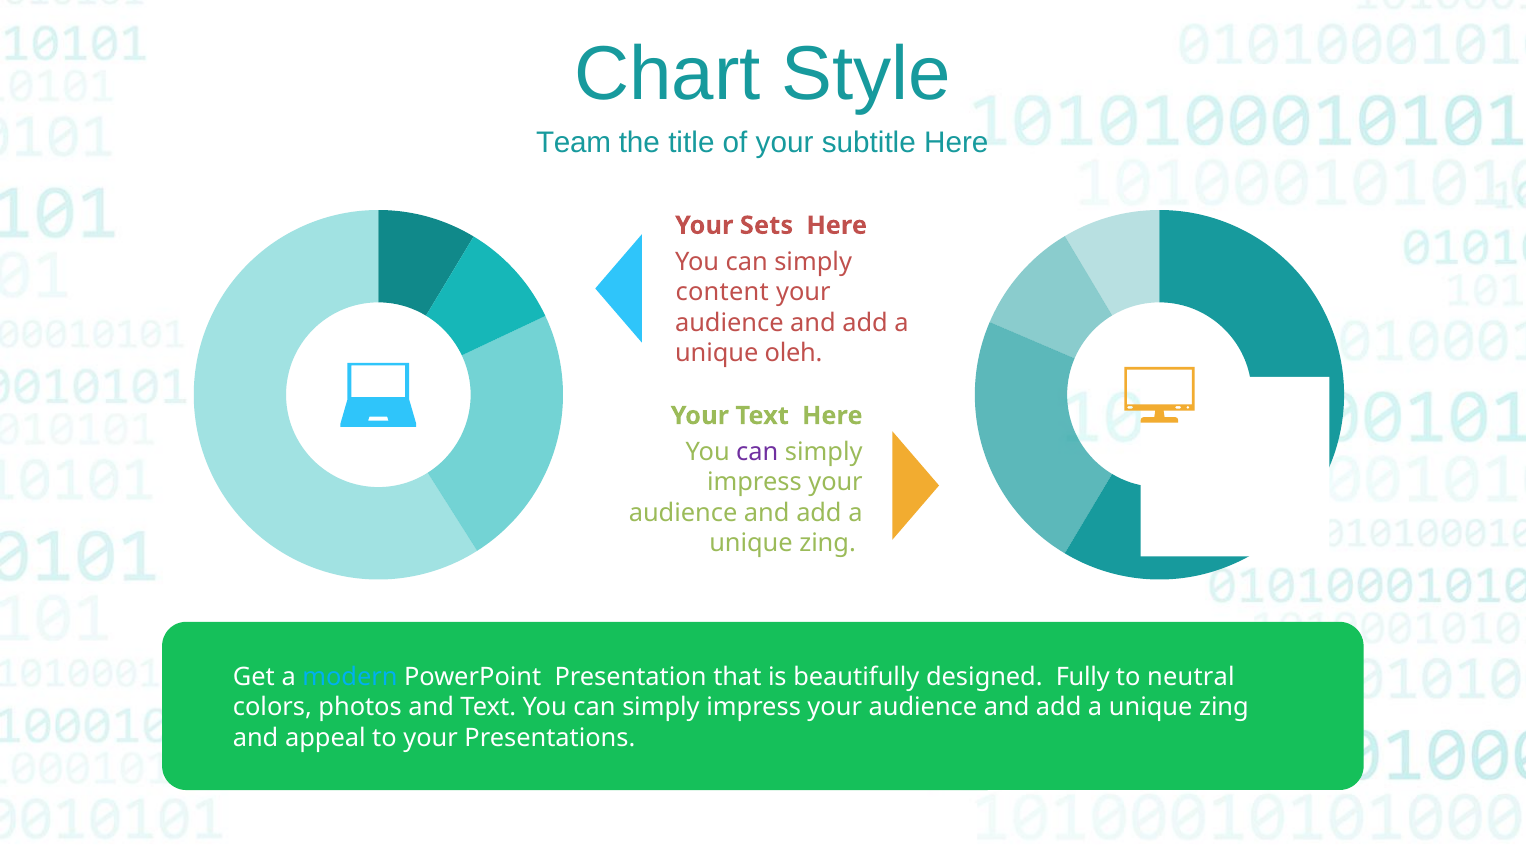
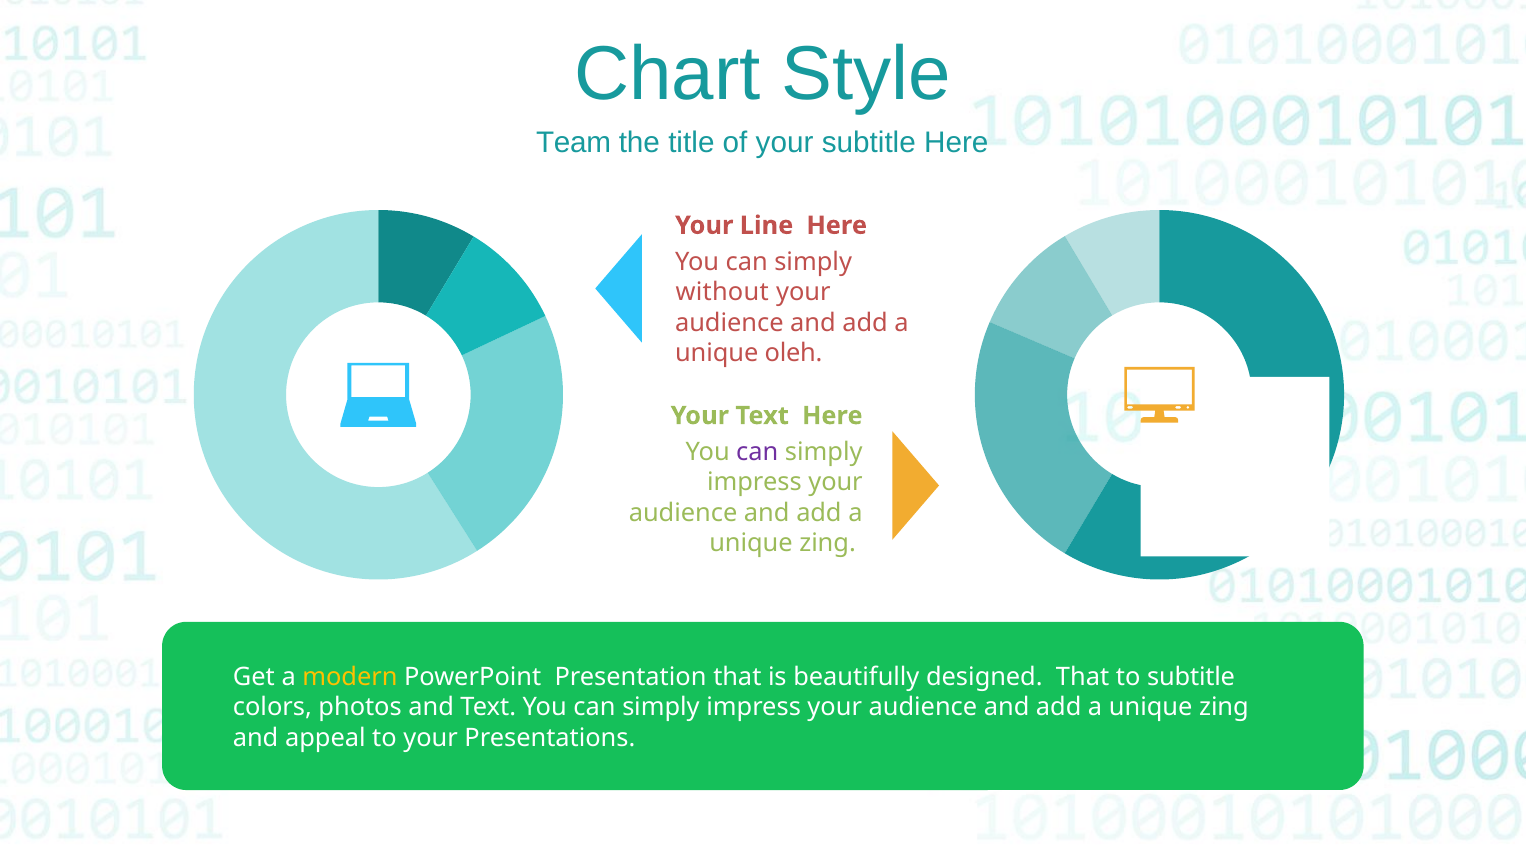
Sets: Sets -> Line (767, 225)
content: content -> without (722, 292)
modern colour: light blue -> yellow (350, 676)
designed Fully: Fully -> That (1083, 676)
to neutral: neutral -> subtitle (1191, 676)
